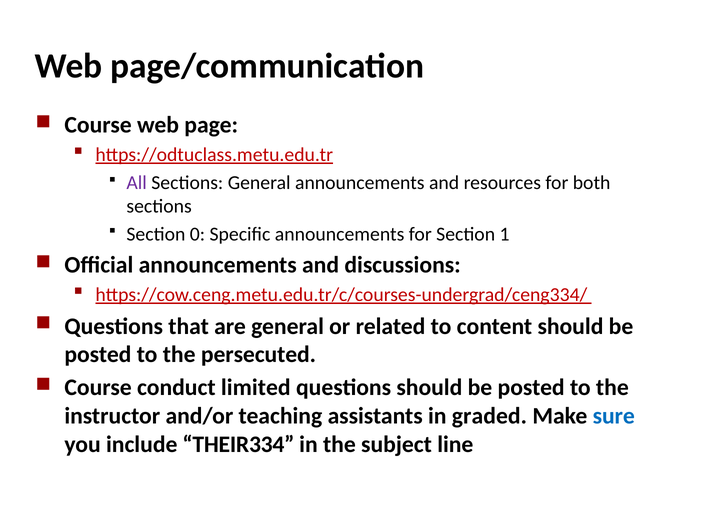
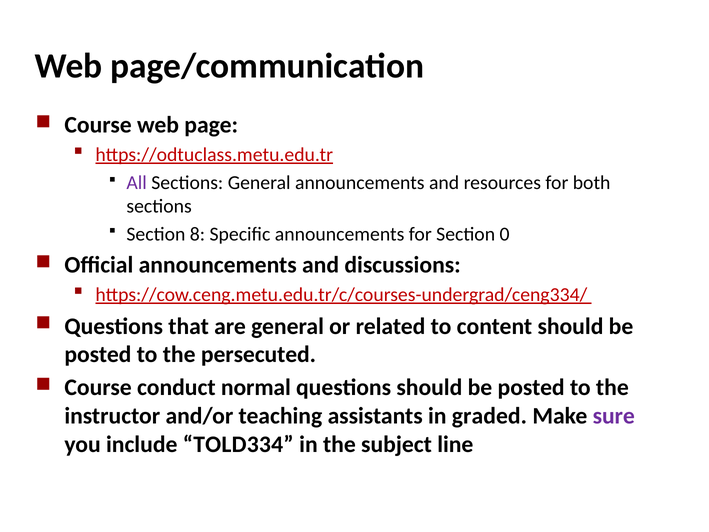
0: 0 -> 8 (197, 234)
1: 1 -> 0 (505, 234)
limited: limited -> normal (256, 388)
sure colour: blue -> purple (614, 416)
THEIR334: THEIR334 -> TOLD334 (238, 444)
